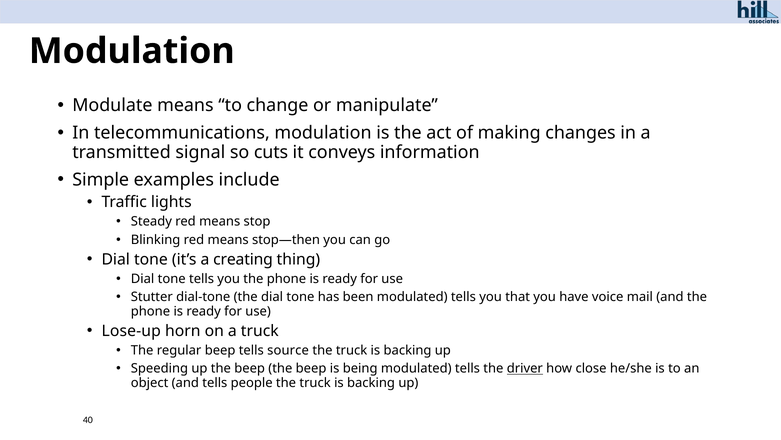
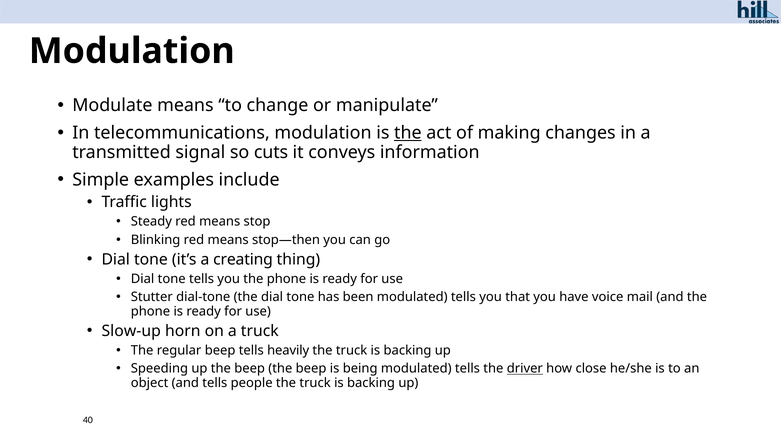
the underline: none -> present (408, 133)
Lose-up: Lose-up -> Slow-up (131, 330)
source: source -> heavily (288, 350)
